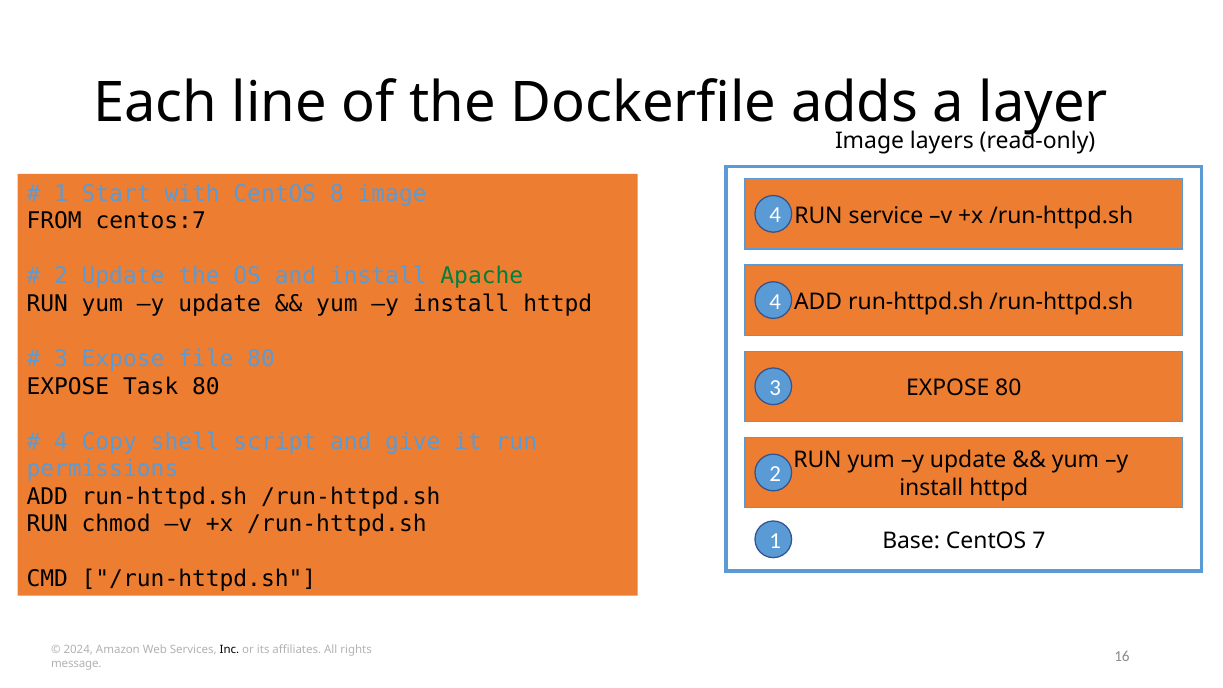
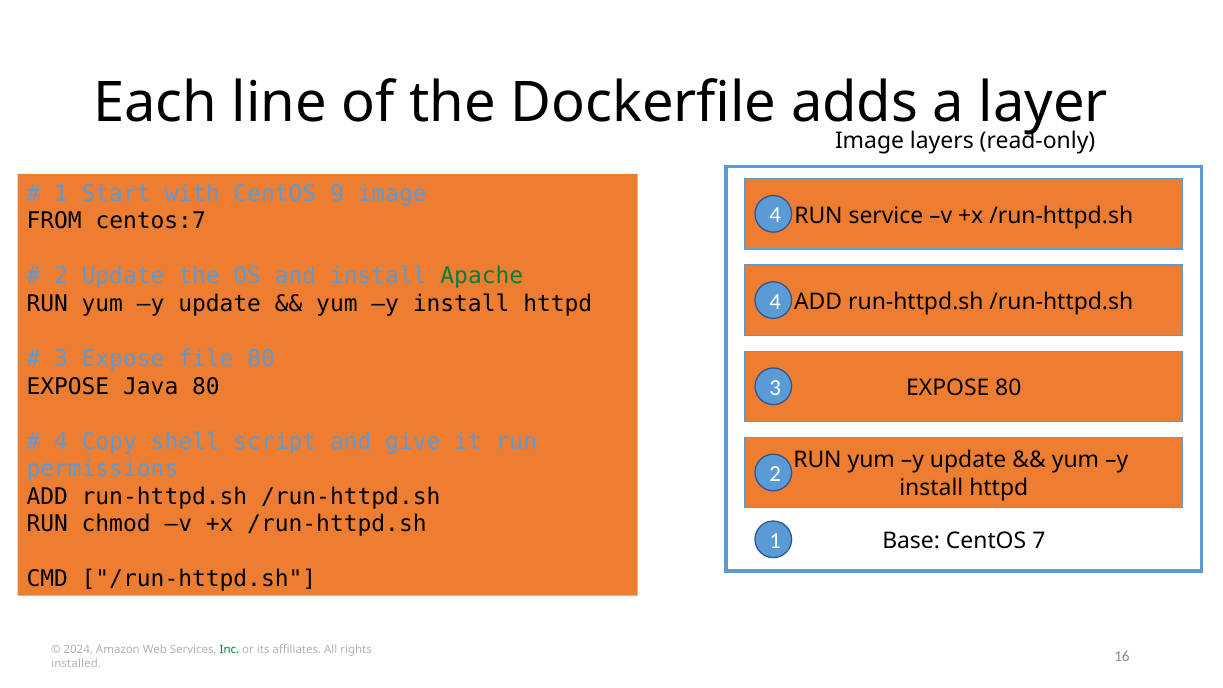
8: 8 -> 9 (337, 194)
Task: Task -> Java (151, 386)
Inc colour: black -> green (229, 650)
message: message -> installed (76, 664)
